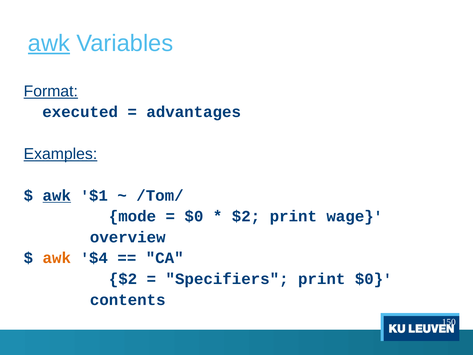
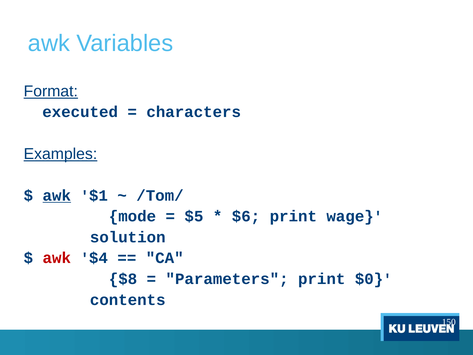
awk underline: present -> none (49, 43)
advantages: advantages -> characters (194, 112)
$0: $0 -> $5 (194, 216)
$2: $2 -> $6 (246, 216)
overview: overview -> solution (128, 237)
awk colour: orange -> red (57, 258)
$2: $2 -> $8 (123, 279)
Specifiers: Specifiers -> Parameters (227, 279)
